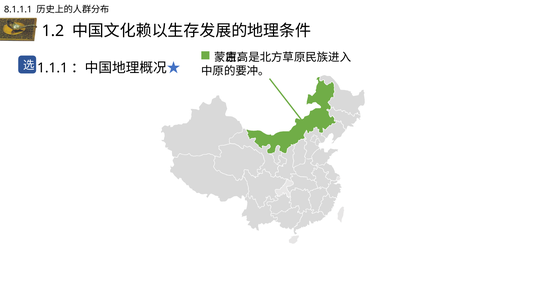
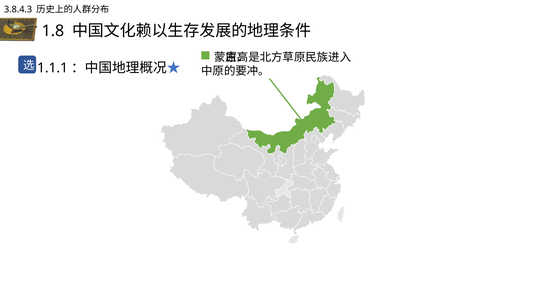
8.1.1.1: 8.1.1.1 -> 3.8.4.3 (18, 9)
1.2: 1.2 -> 1.8 (53, 31)
